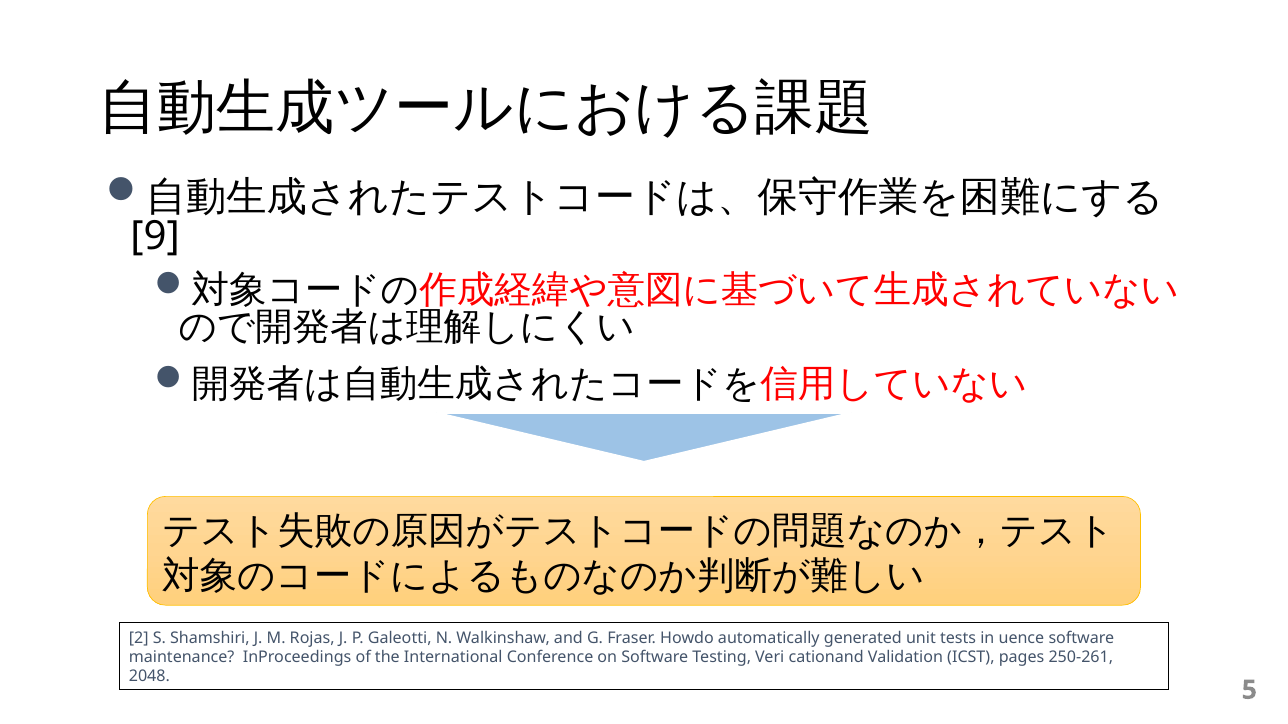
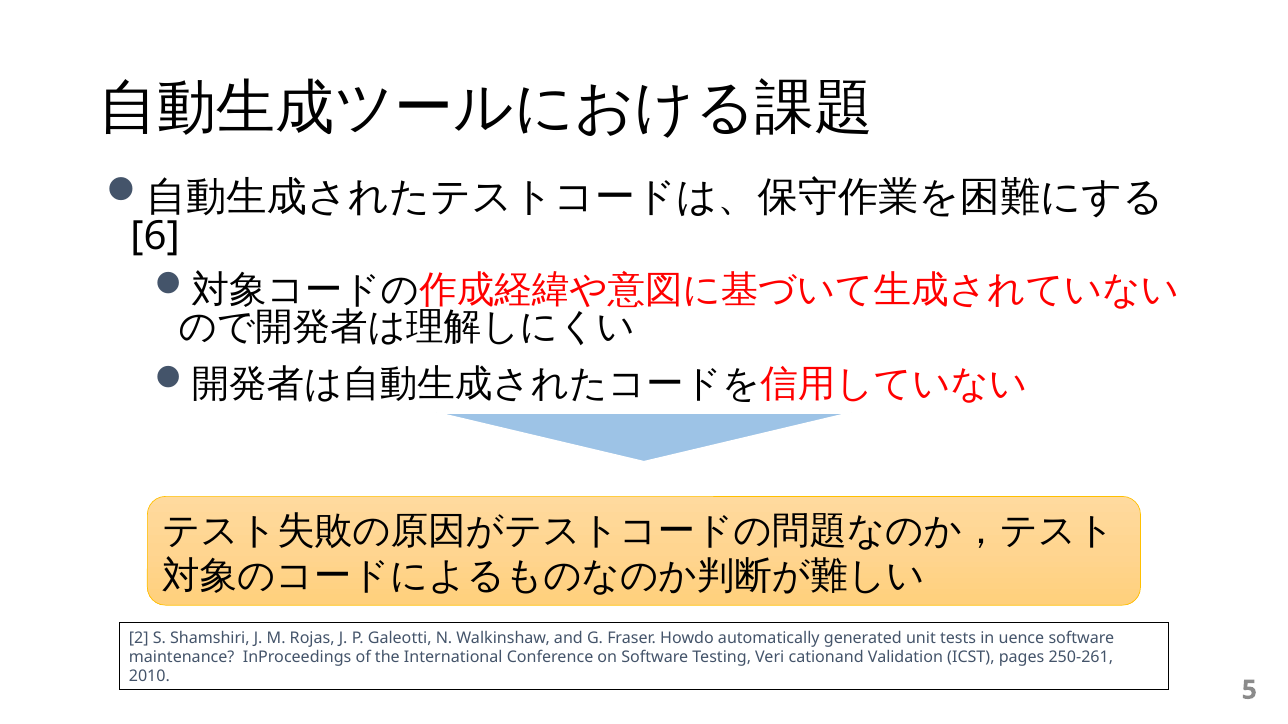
9: 9 -> 6 (155, 236)
2048: 2048 -> 2010 (149, 677)
